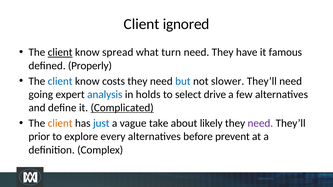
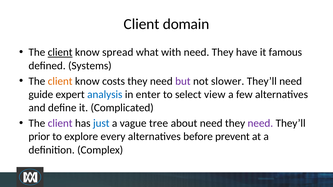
ignored: ignored -> domain (186, 24)
turn: turn -> with (171, 52)
Properly: Properly -> Systems (90, 66)
client colour: blue -> orange (60, 81)
but colour: blue -> purple (183, 81)
going: going -> guide (41, 95)
holds: holds -> enter (148, 95)
drive: drive -> view (215, 95)
Complicated underline: present -> none (122, 108)
client colour: orange -> purple (60, 123)
take: take -> tree (159, 123)
about likely: likely -> need (211, 123)
